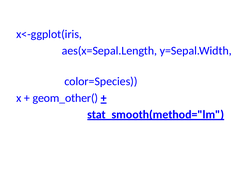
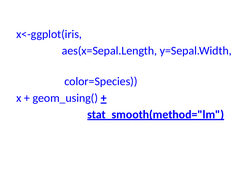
geom_other(: geom_other( -> geom_using( (65, 98)
